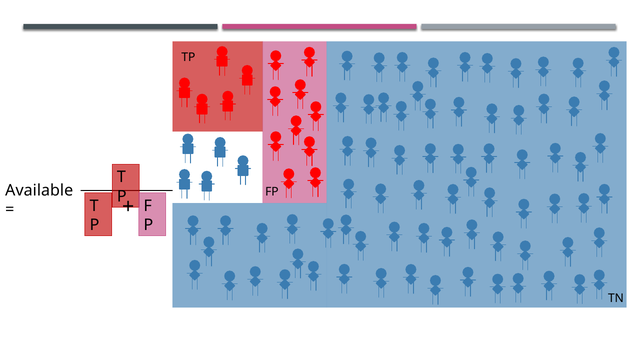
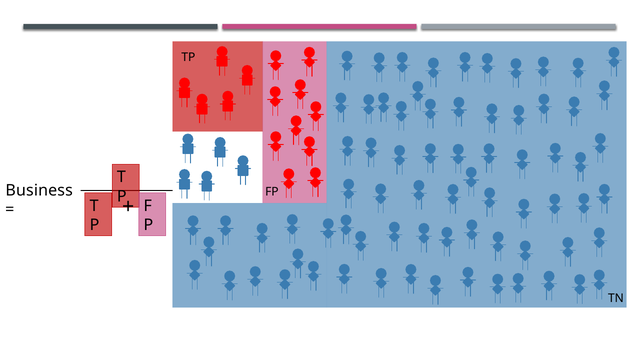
Available: Available -> Business (39, 190)
